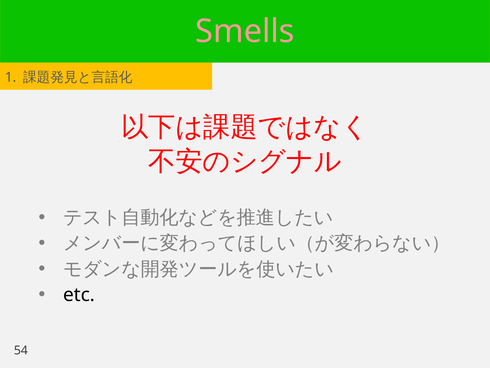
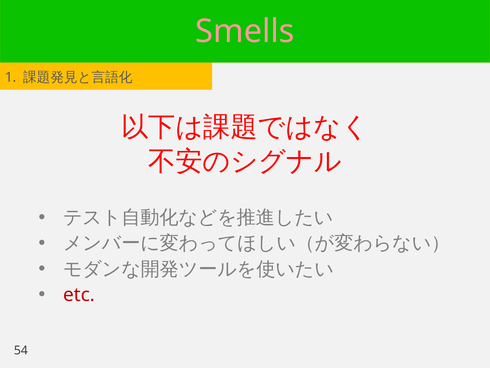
etc colour: black -> red (79, 294)
